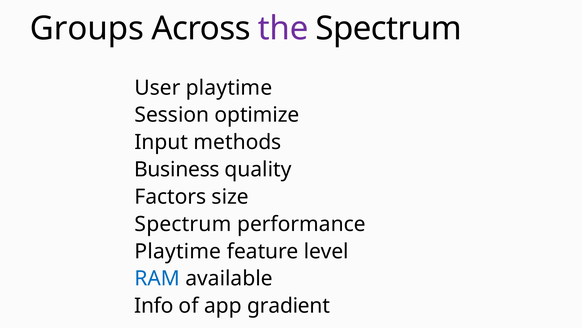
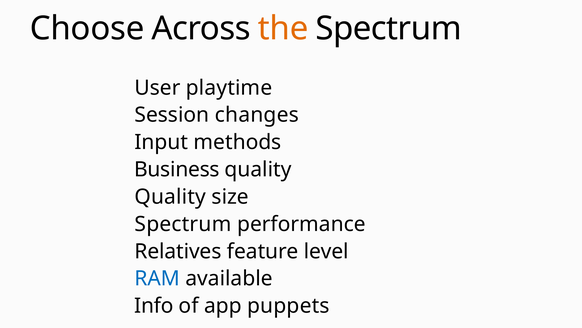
Groups: Groups -> Choose (87, 29)
the colour: purple -> orange (283, 29)
optimize: optimize -> changes (257, 115)
Factors: Factors -> Quality (170, 196)
Playtime: Playtime -> Relatives (178, 251)
gradient: gradient -> puppets (288, 305)
